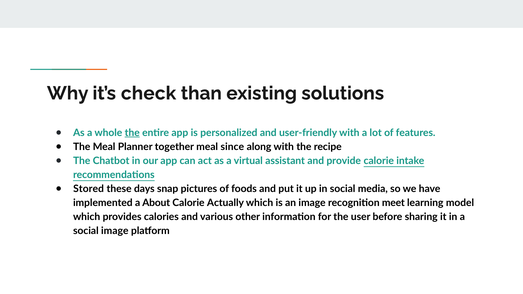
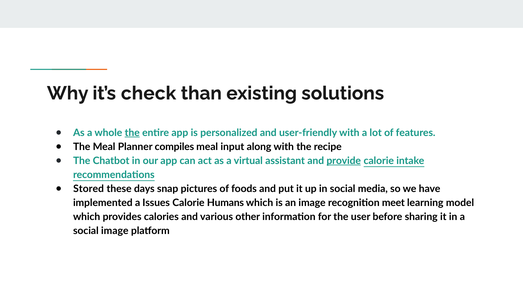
together: together -> compiles (174, 147)
since: since -> input (232, 147)
provide underline: none -> present (344, 161)
About: About -> Issues (156, 203)
Actually: Actually -> Humans (225, 203)
